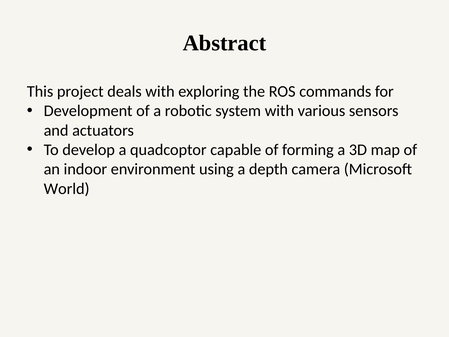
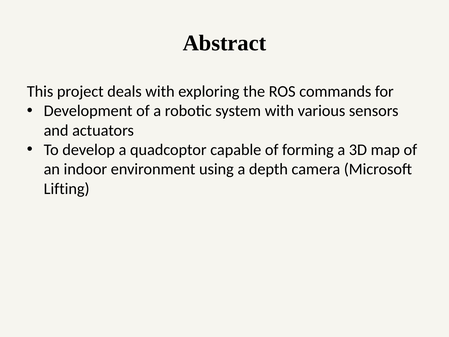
World: World -> Lifting (67, 189)
